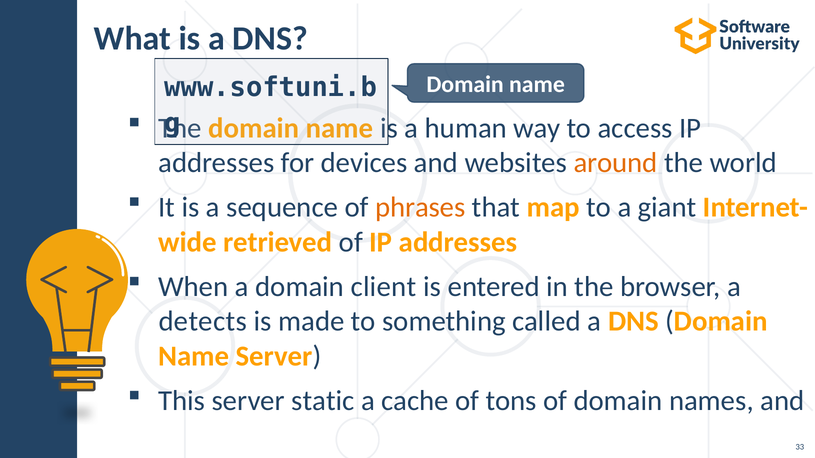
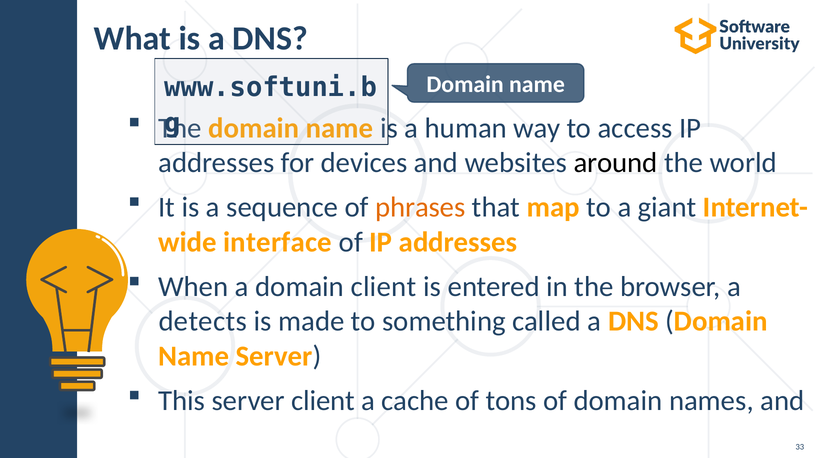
around colour: orange -> black (616, 163)
retrieved: retrieved -> interface (278, 242)
server static: static -> client (323, 401)
